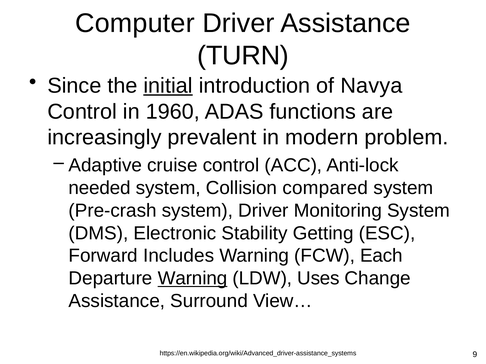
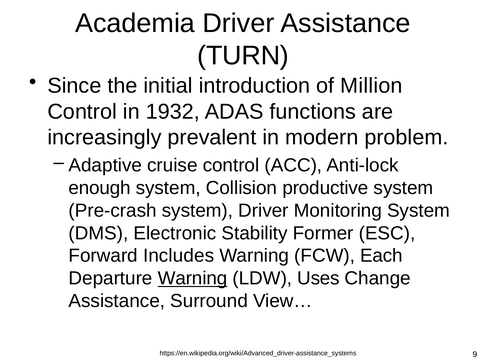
Computer: Computer -> Academia (135, 23)
initial underline: present -> none (168, 86)
Navya: Navya -> Million (371, 86)
1960: 1960 -> 1932 (173, 112)
needed: needed -> enough (100, 188)
compared: compared -> productive (325, 188)
Getting: Getting -> Former (323, 233)
